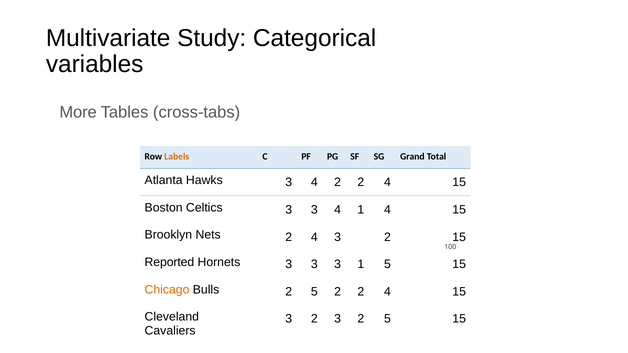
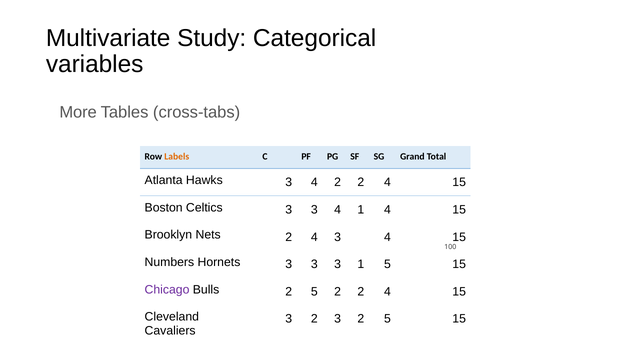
4 3 2: 2 -> 4 (387, 237)
Reported: Reported -> Numbers (169, 262)
Chicago colour: orange -> purple (167, 290)
